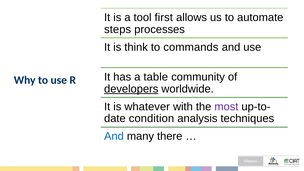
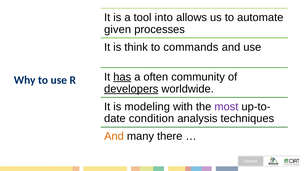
first: first -> into (164, 17)
steps: steps -> given (118, 29)
has underline: none -> present (122, 77)
table: table -> often (156, 77)
whatever: whatever -> modeling (147, 107)
And colour: blue -> orange (114, 136)
